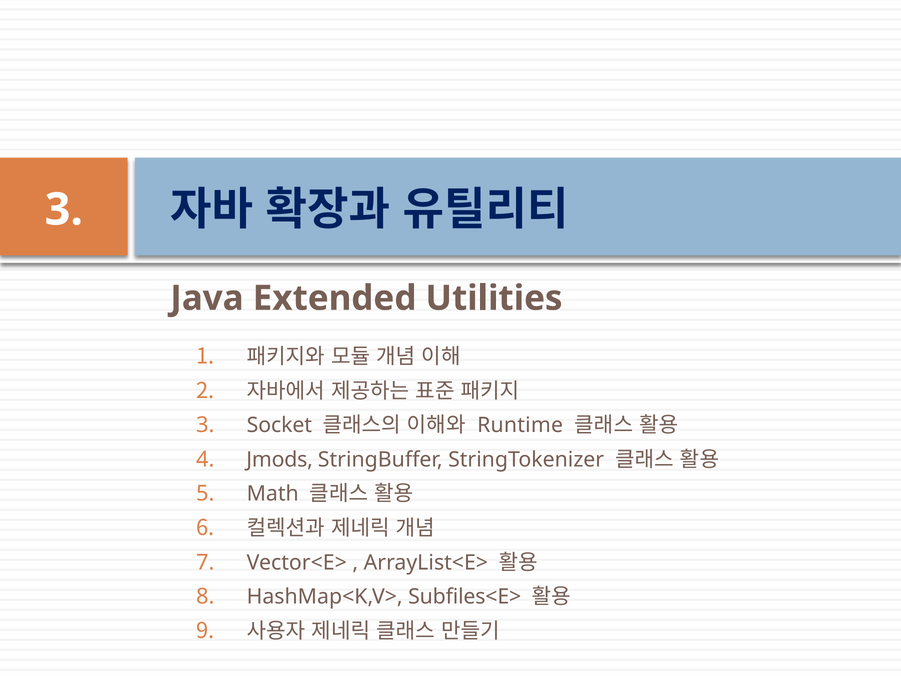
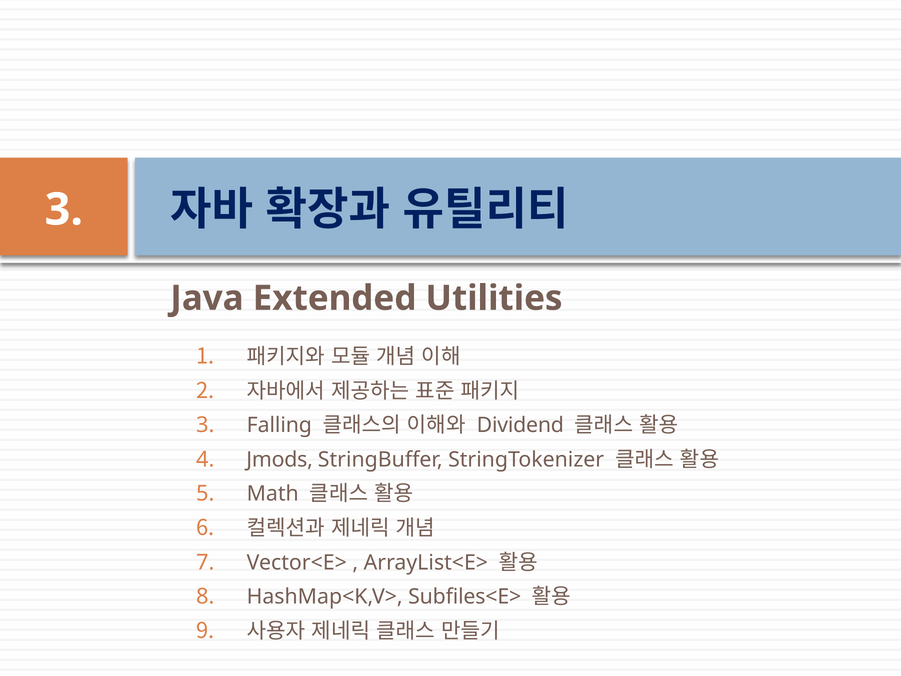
Socket: Socket -> Falling (279, 425)
Runtime: Runtime -> Dividend (520, 425)
